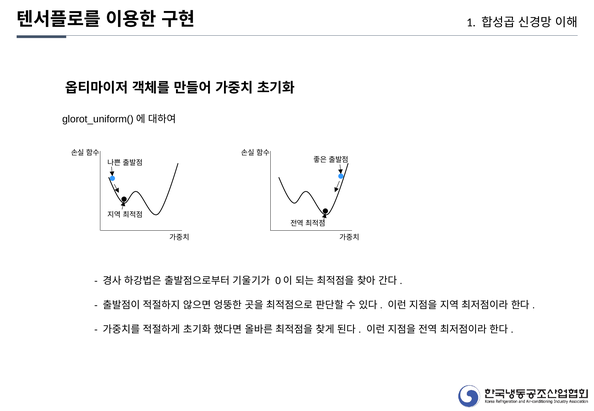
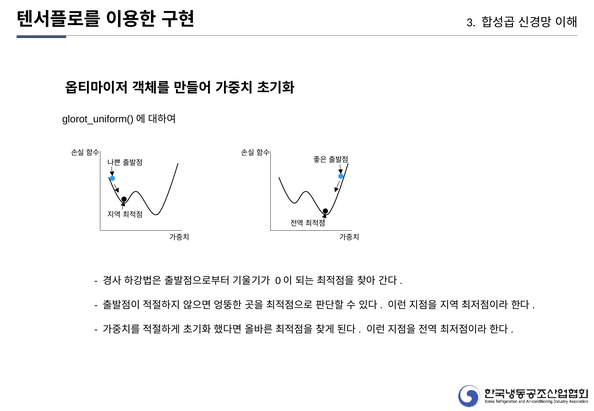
1: 1 -> 3 (471, 22)
